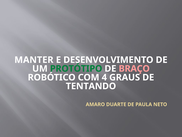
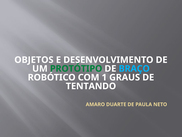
MANTER: MANTER -> OBJETOS (34, 60)
BRAÇO colour: pink -> light blue (134, 68)
4: 4 -> 1 (104, 77)
